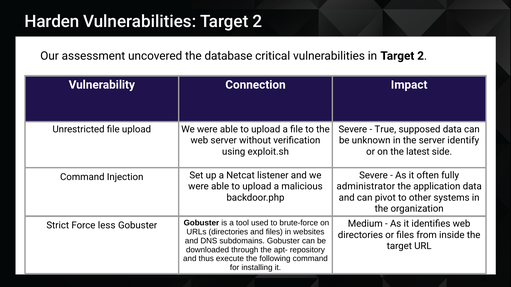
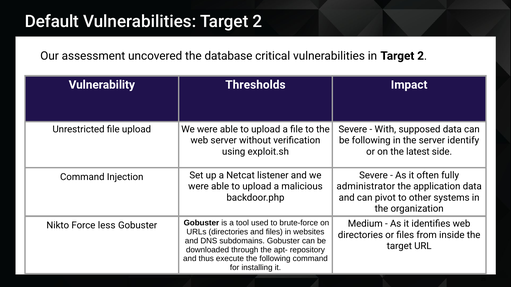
Harden: Harden -> Default (52, 22)
Connection: Connection -> Thresholds (255, 85)
True: True -> With (385, 130)
be unknown: unknown -> following (371, 141)
Strict: Strict -> Nikto (58, 226)
